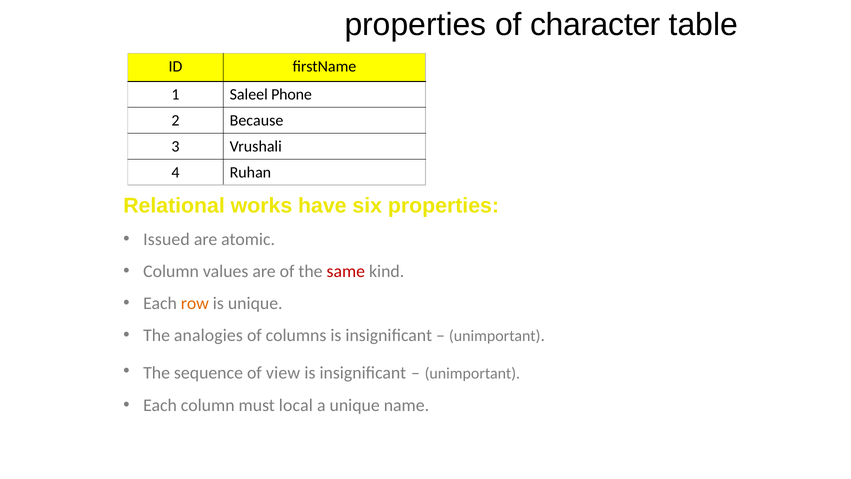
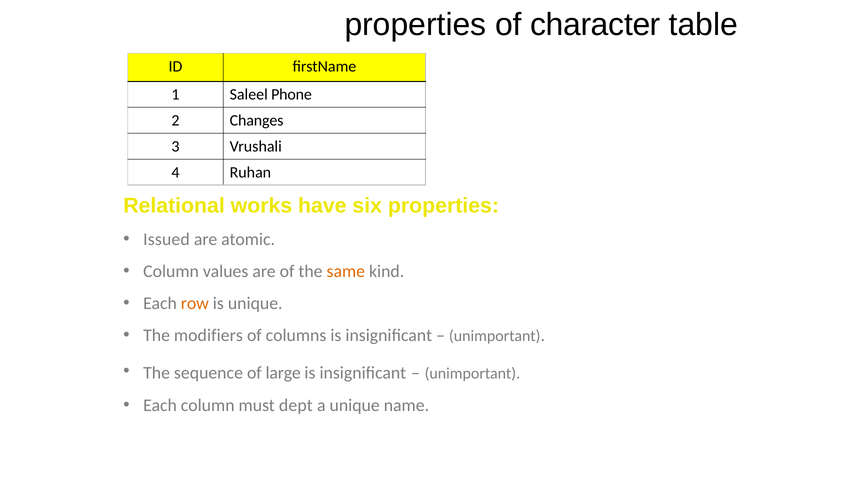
Because: Because -> Changes (257, 120)
same colour: red -> orange (346, 271)
analogies: analogies -> modifiers (208, 335)
view: view -> large (283, 373)
local: local -> dept (296, 405)
